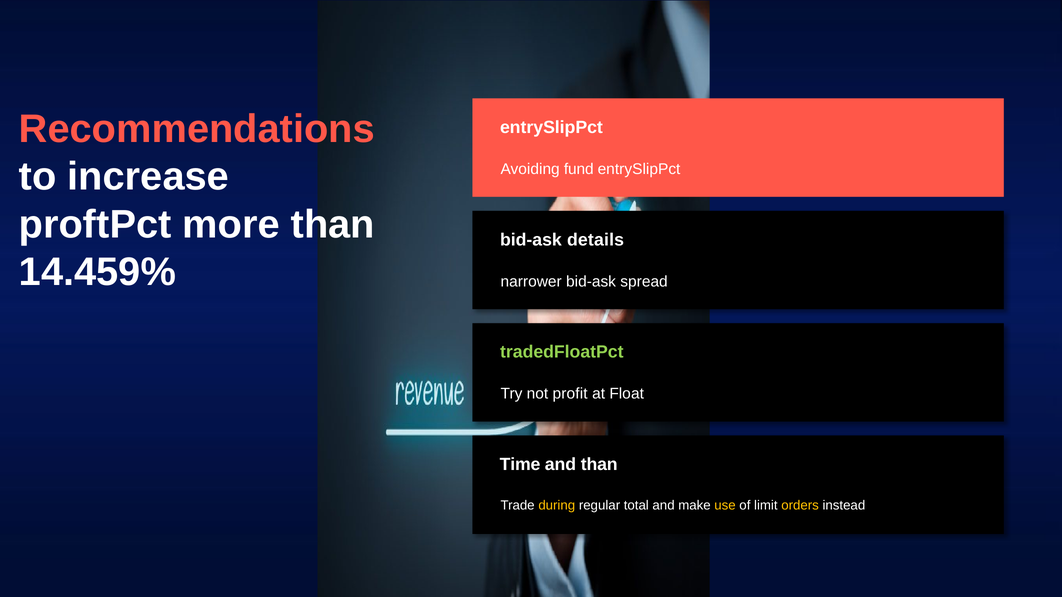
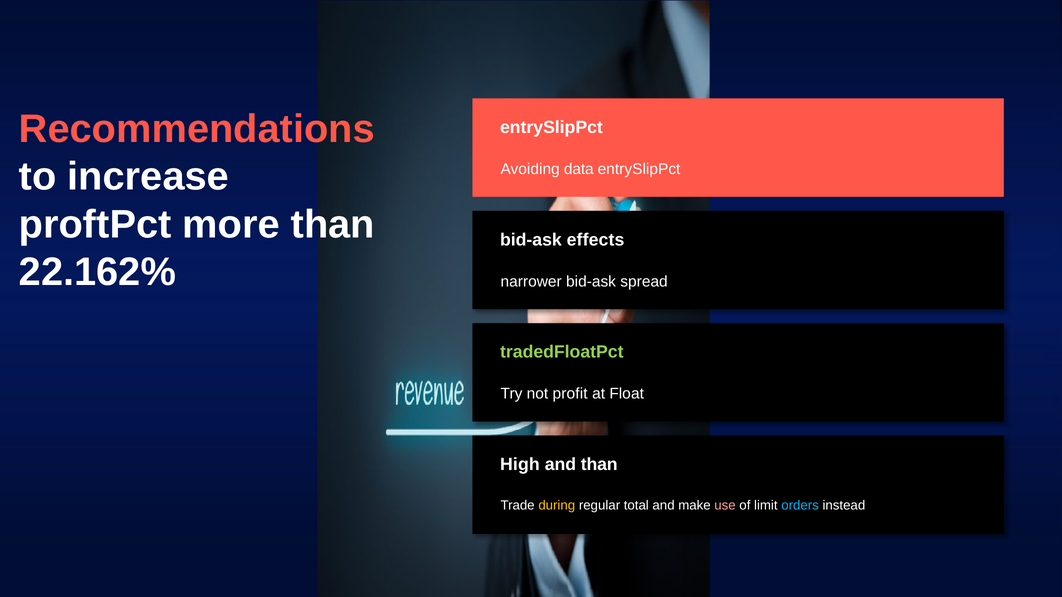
fund: fund -> data (579, 169)
details: details -> effects (596, 240)
14.459%: 14.459% -> 22.162% (97, 272)
Time: Time -> High (520, 465)
use colour: yellow -> pink (725, 506)
orders colour: yellow -> light blue (800, 506)
